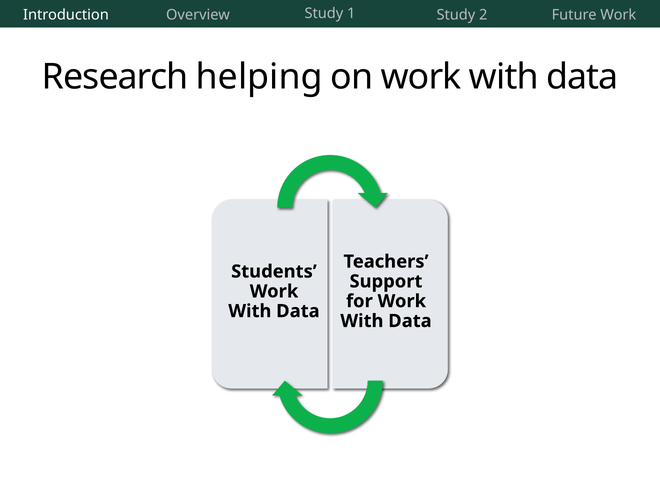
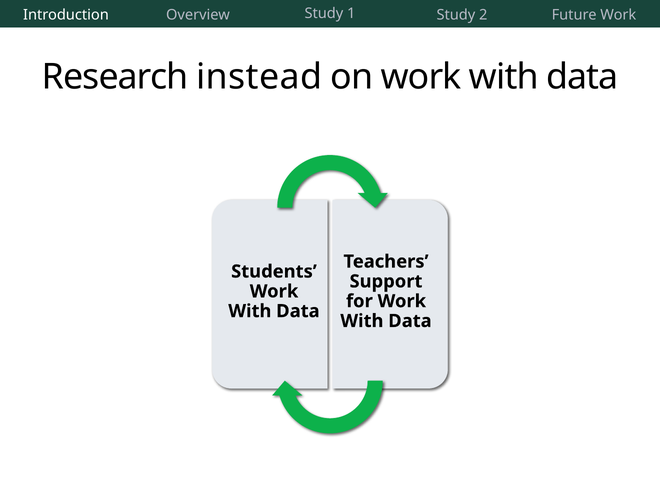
helping: helping -> instead (259, 77)
